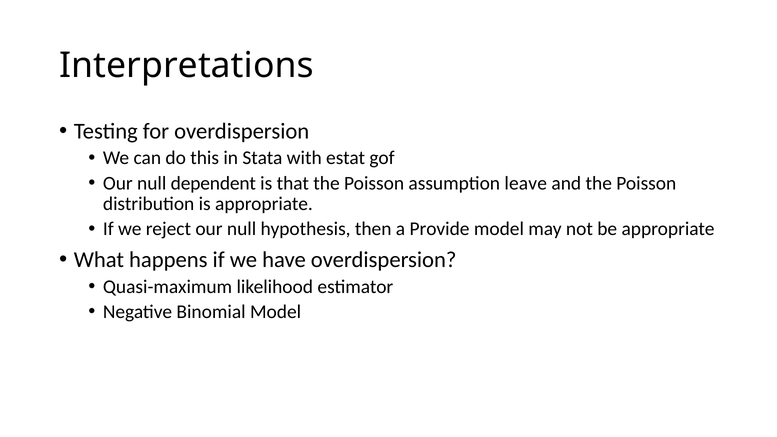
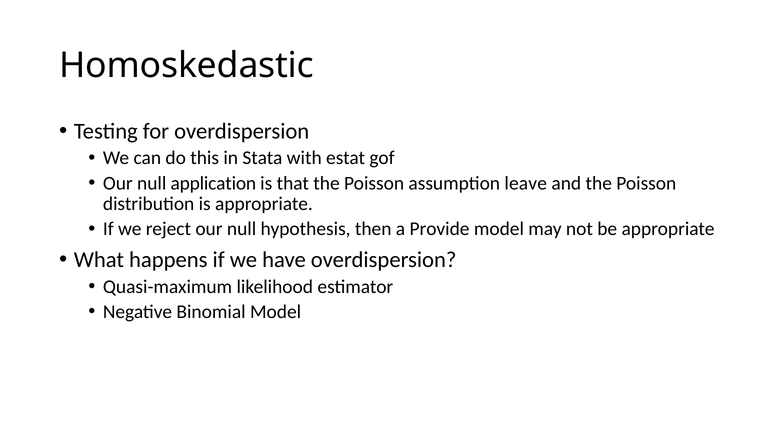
Interpretations: Interpretations -> Homoskedastic (187, 65)
dependent: dependent -> application (213, 183)
